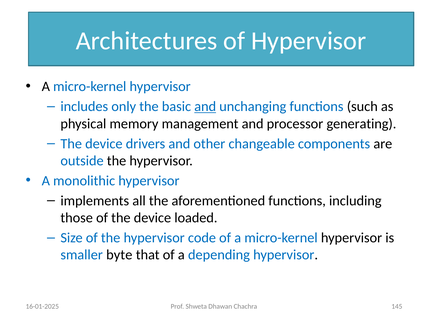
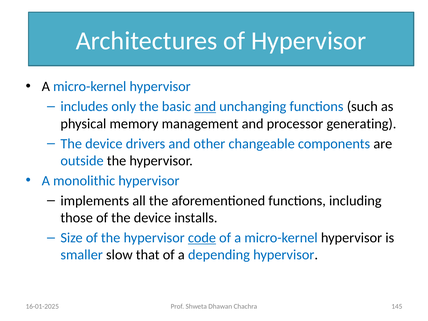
loaded: loaded -> installs (196, 218)
code underline: none -> present (202, 238)
byte: byte -> slow (119, 255)
